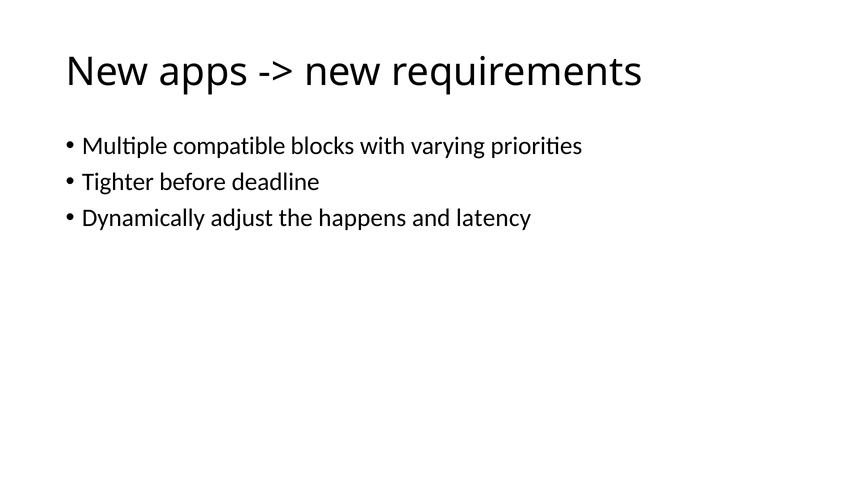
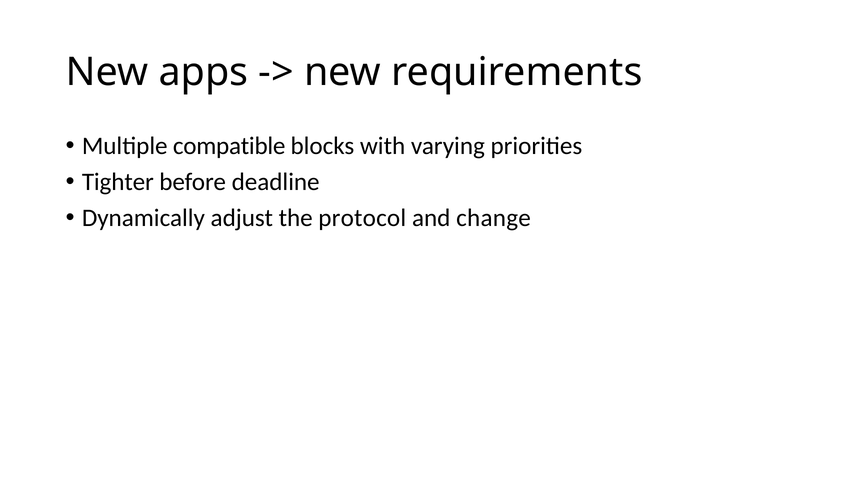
happens: happens -> protocol (362, 218)
latency: latency -> change (494, 218)
